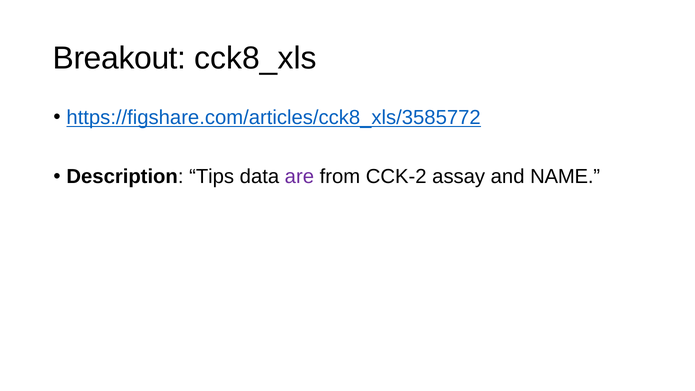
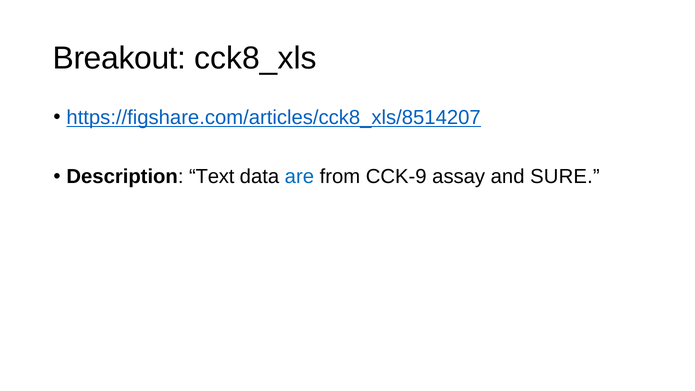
https://figshare.com/articles/cck8_xls/3585772: https://figshare.com/articles/cck8_xls/3585772 -> https://figshare.com/articles/cck8_xls/8514207 (274, 117)
Tips: Tips -> Text (212, 177)
are colour: purple -> blue (299, 177)
CCK-2: CCK-2 -> CCK-9 (396, 177)
NAME: NAME -> SURE (565, 177)
